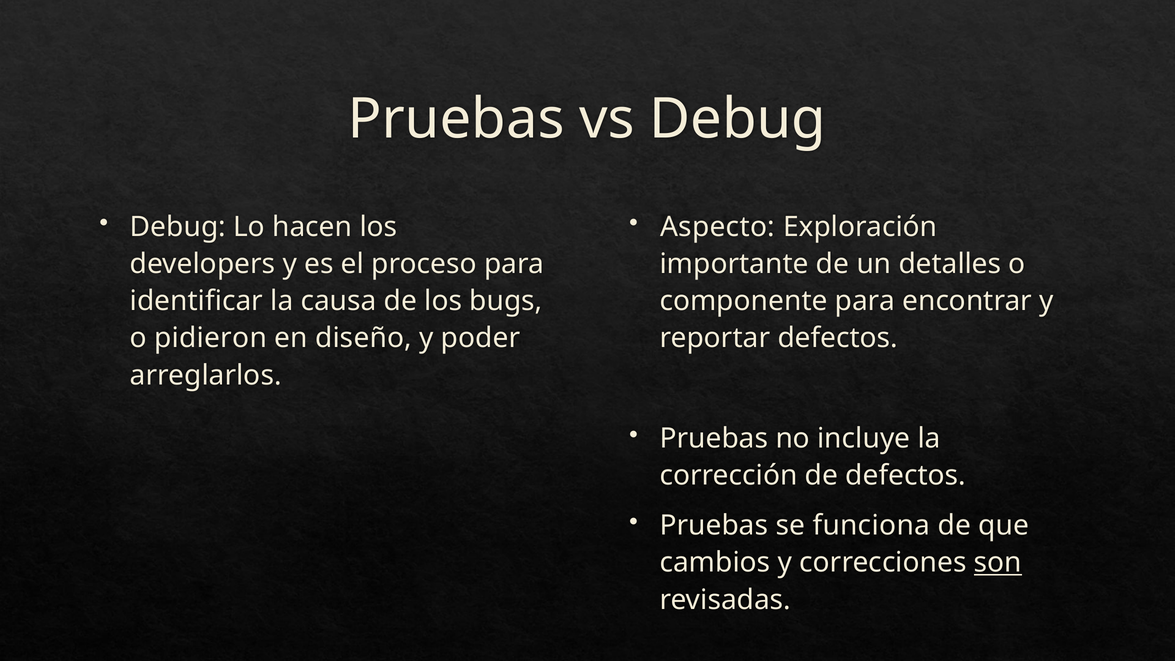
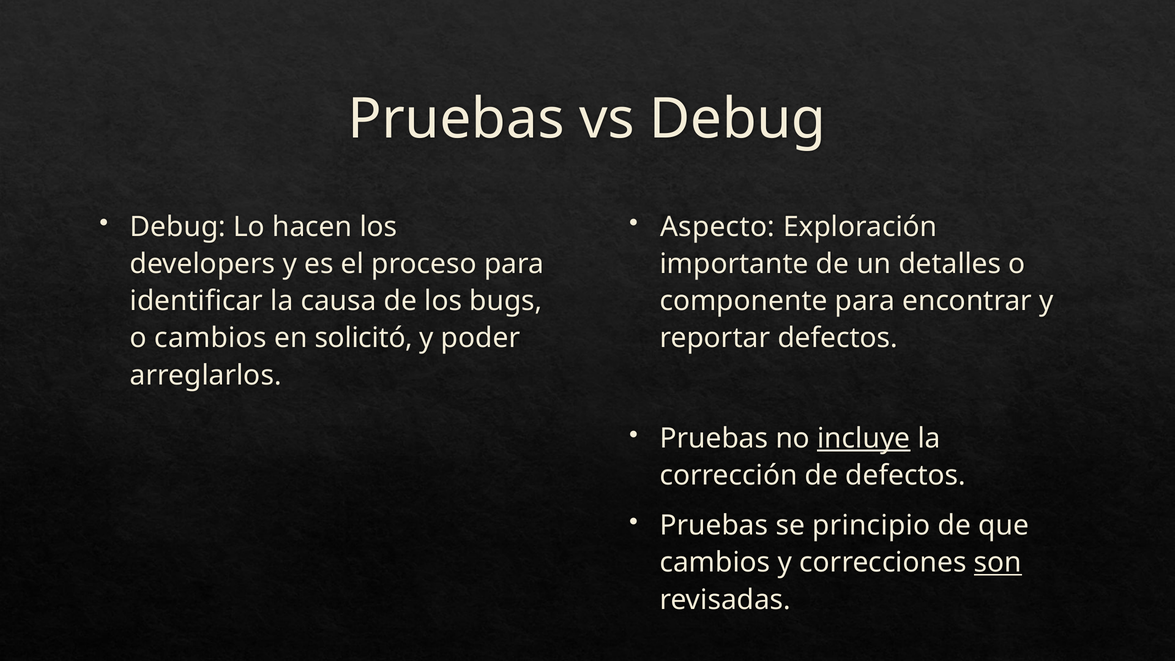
o pidieron: pidieron -> cambios (211, 338)
diseño: diseño -> solicitó (364, 338)
incluye underline: none -> present (864, 438)
funciona: funciona -> principio (871, 526)
